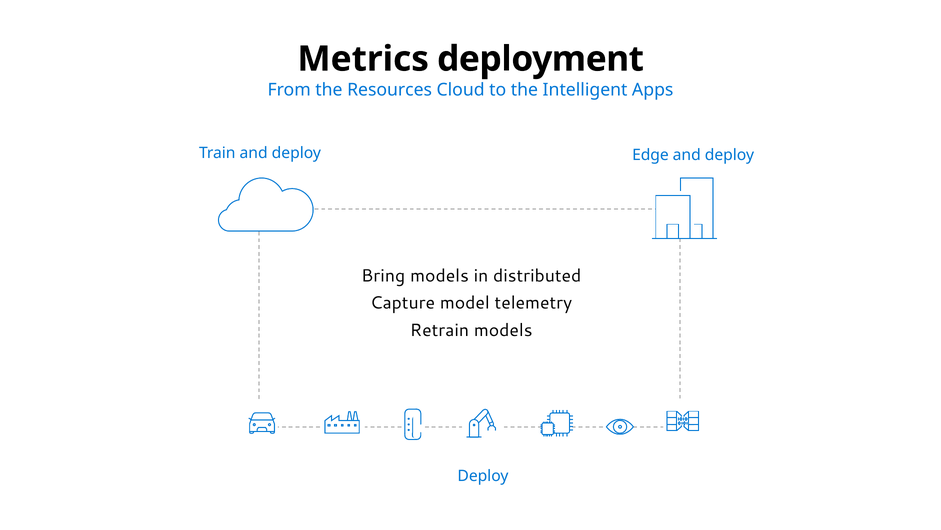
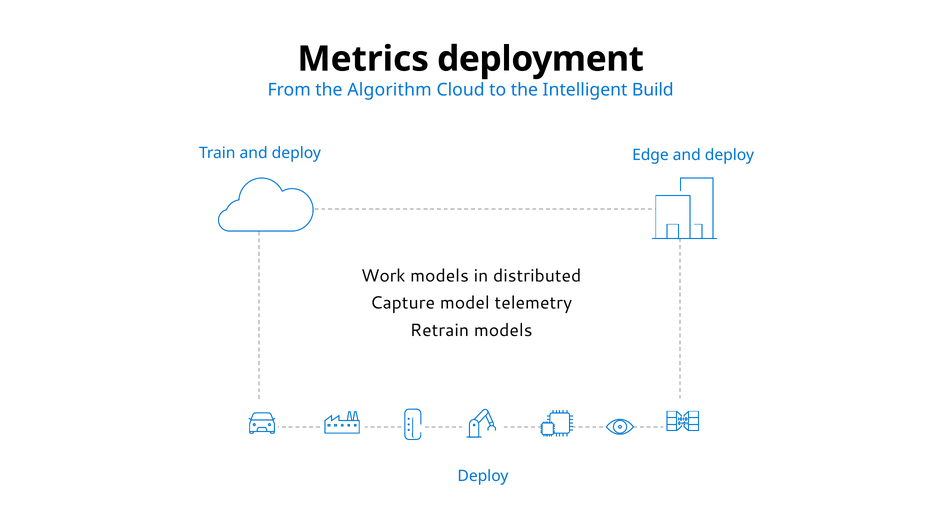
Resources: Resources -> Algorithm (390, 90)
Apps: Apps -> Build (653, 90)
Bring: Bring -> Work (383, 276)
